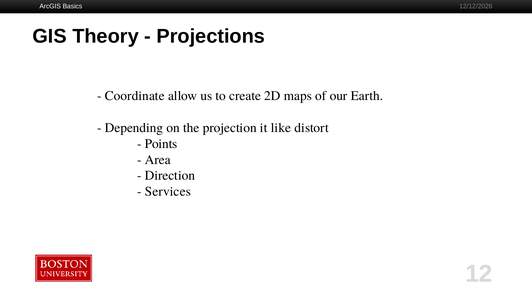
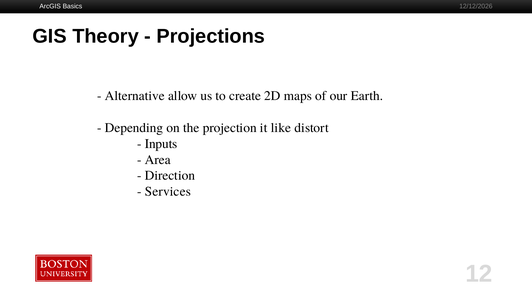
Coordinate: Coordinate -> Alternative (135, 96)
Points: Points -> Inputs (161, 144)
